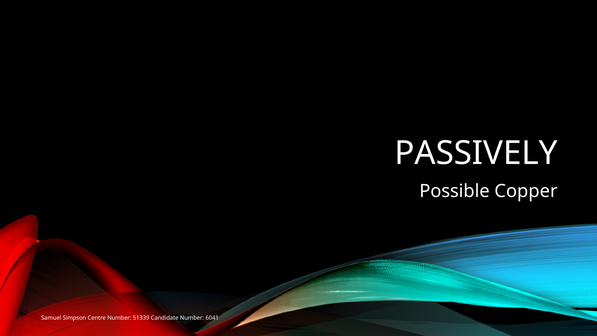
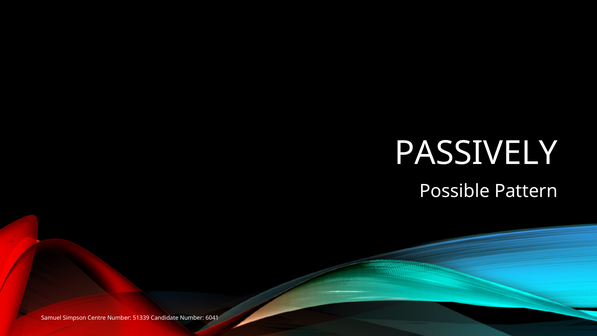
Copper: Copper -> Pattern (526, 191)
